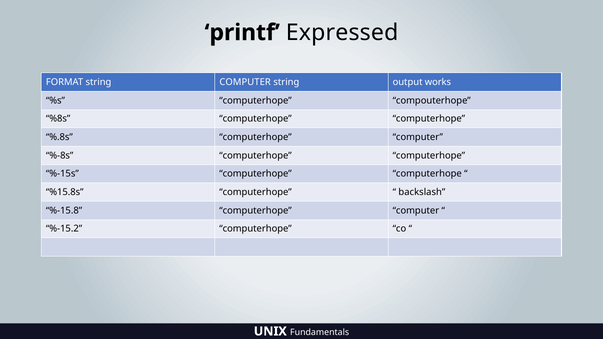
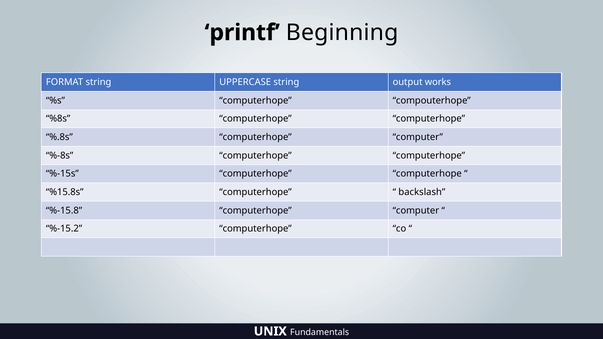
Expressed: Expressed -> Beginning (342, 33)
string COMPUTER: COMPUTER -> UPPERCASE (245, 82)
